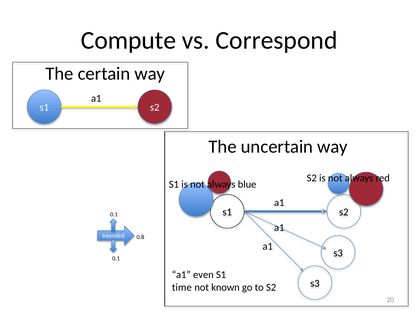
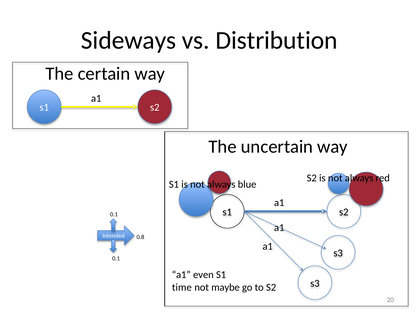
Compute: Compute -> Sideways (129, 41)
Correspond: Correspond -> Distribution (277, 41)
known: known -> maybe (226, 288)
